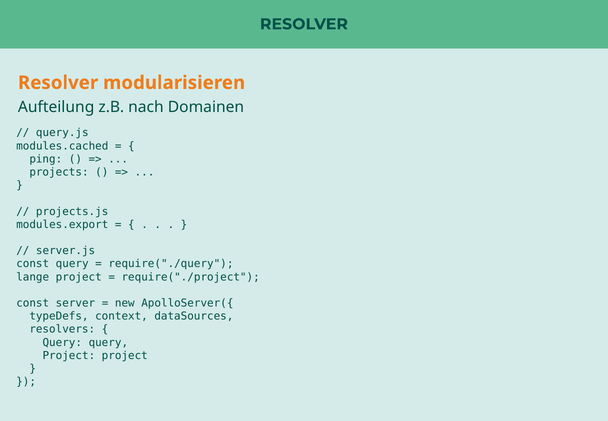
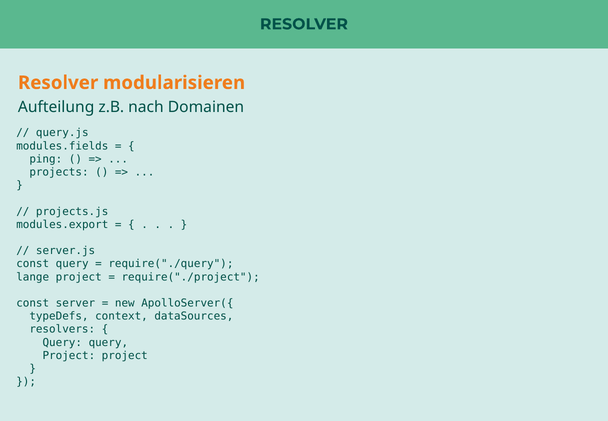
modules.cached: modules.cached -> modules.fields (62, 146)
